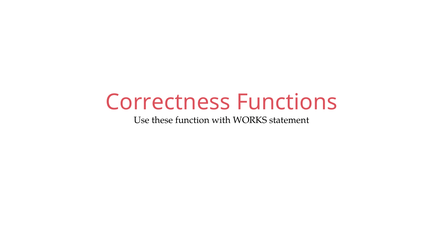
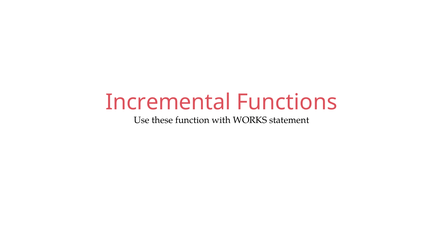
Correctness: Correctness -> Incremental (168, 102)
